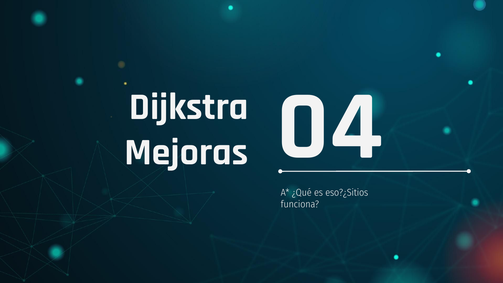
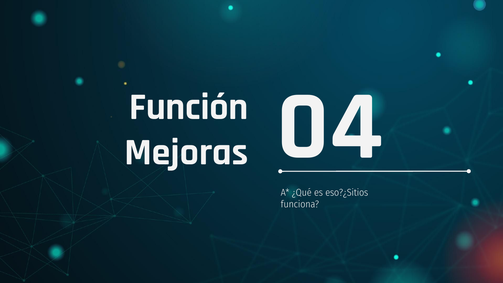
Dijkstra: Dijkstra -> Función (189, 107)
